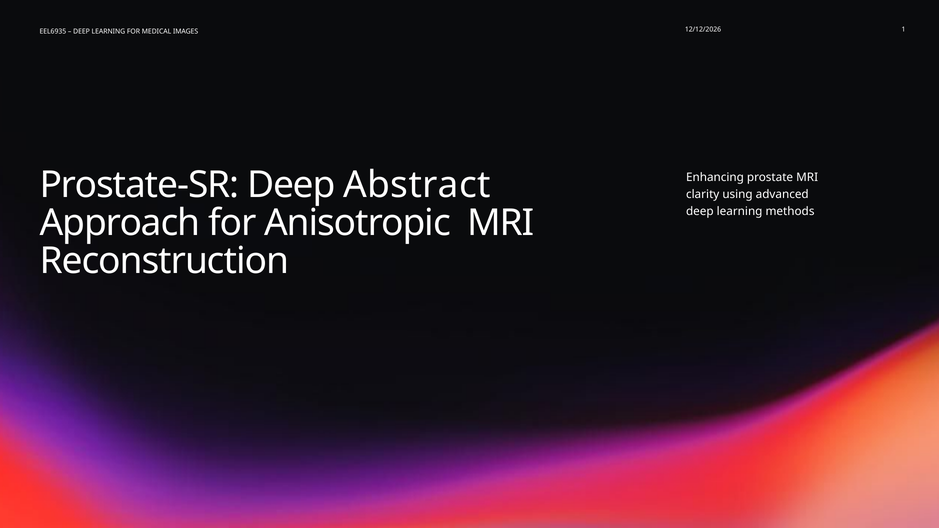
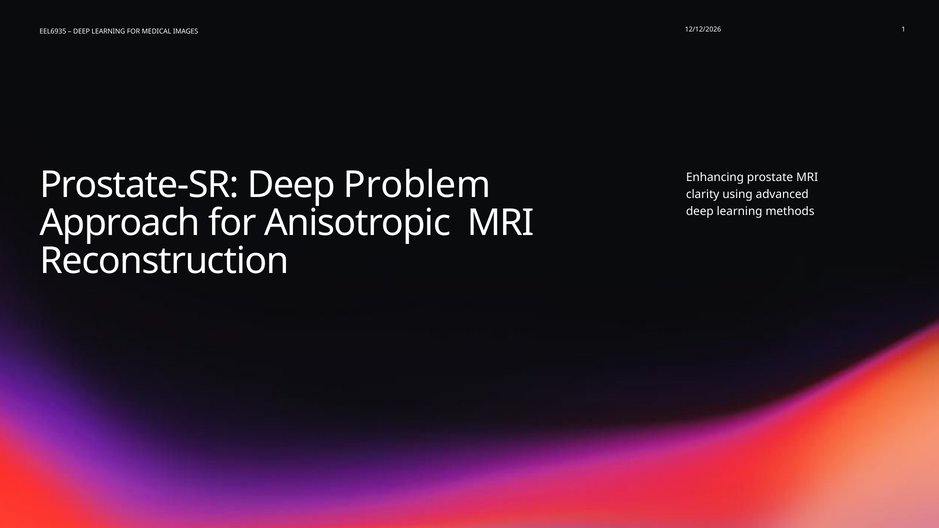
Abstract: Abstract -> Problem (417, 185)
